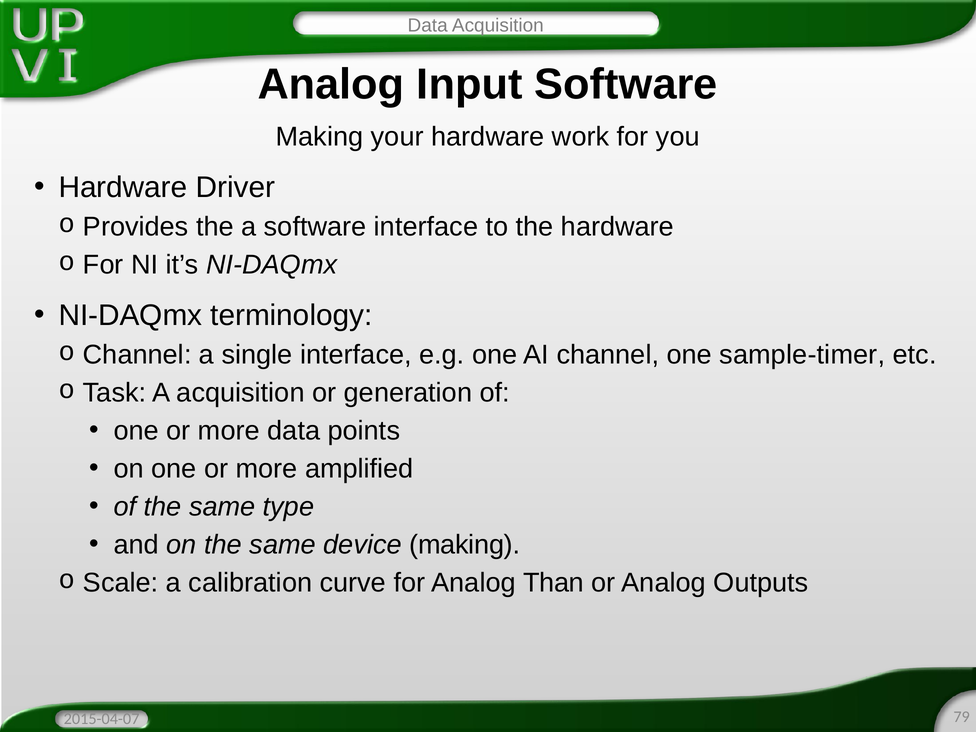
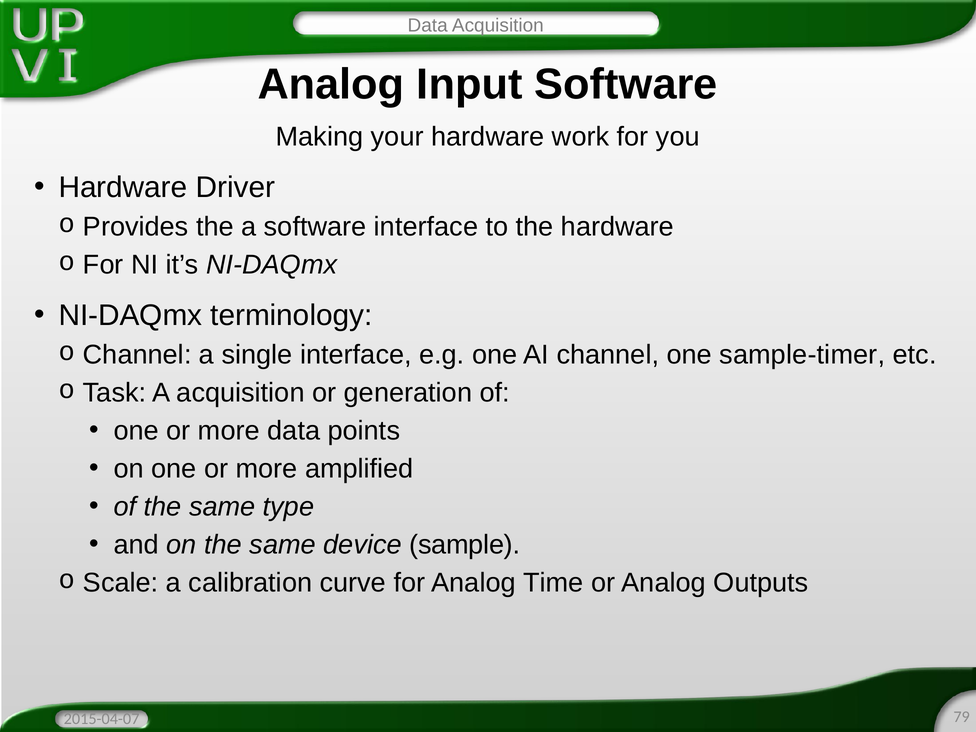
device making: making -> sample (465, 545)
Than: Than -> Time (553, 583)
